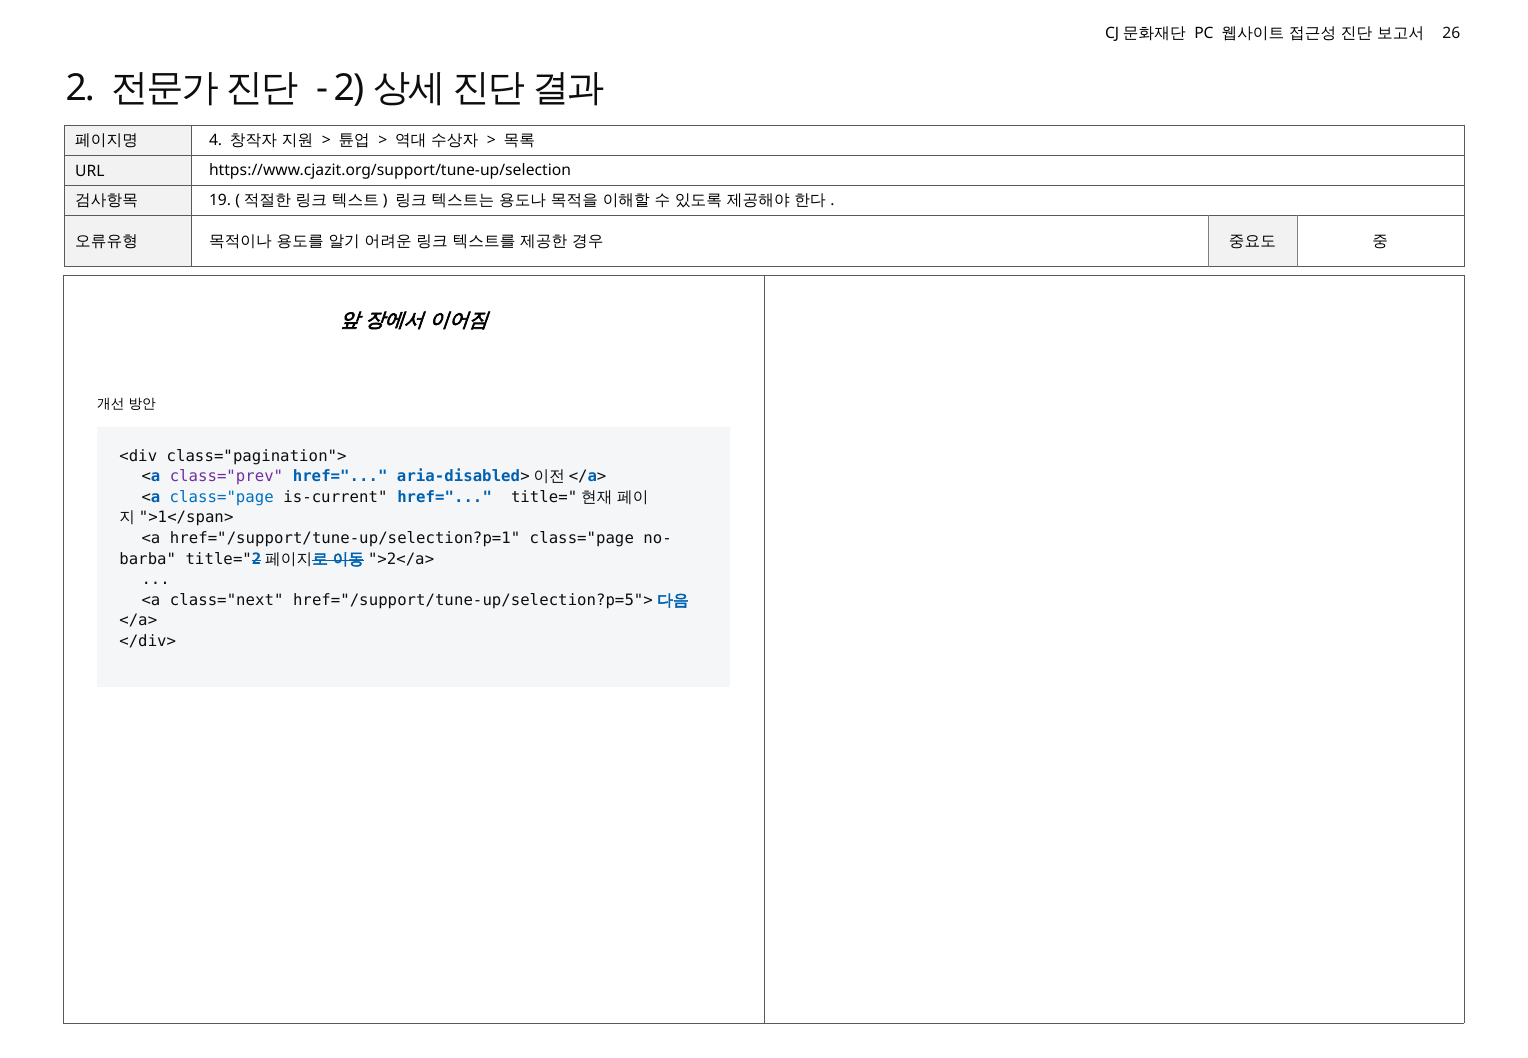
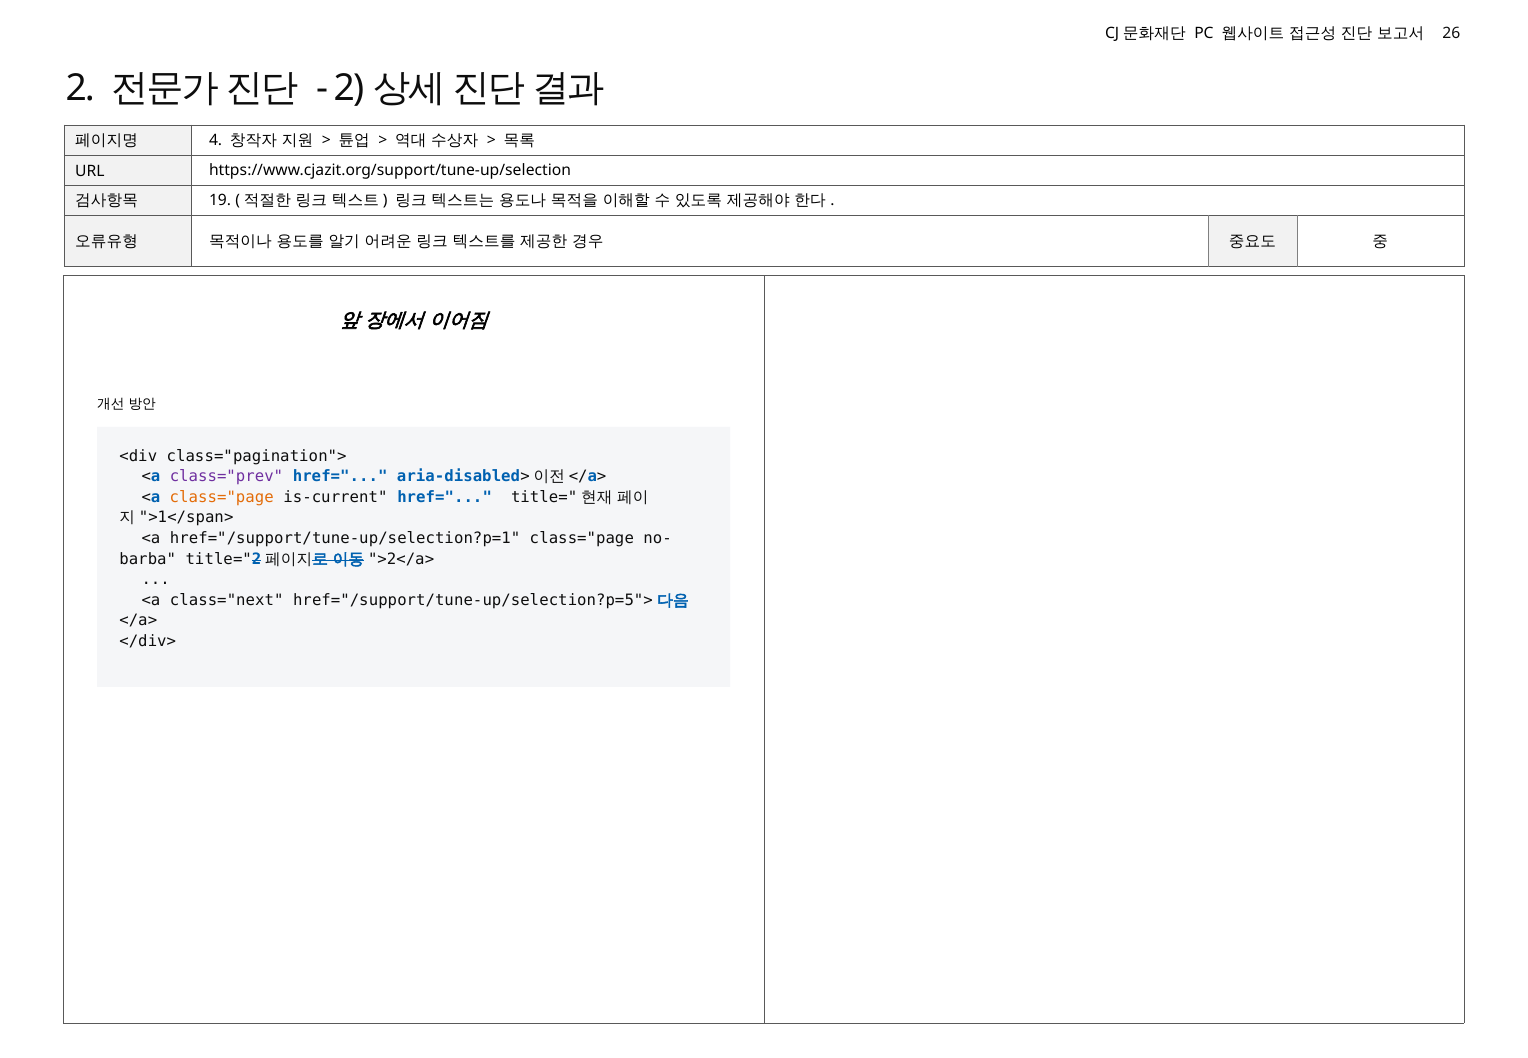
class="page colour: blue -> orange (222, 497)
